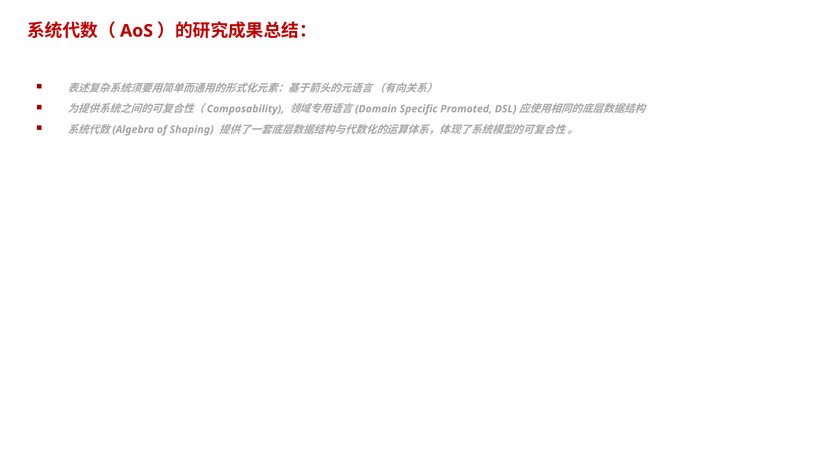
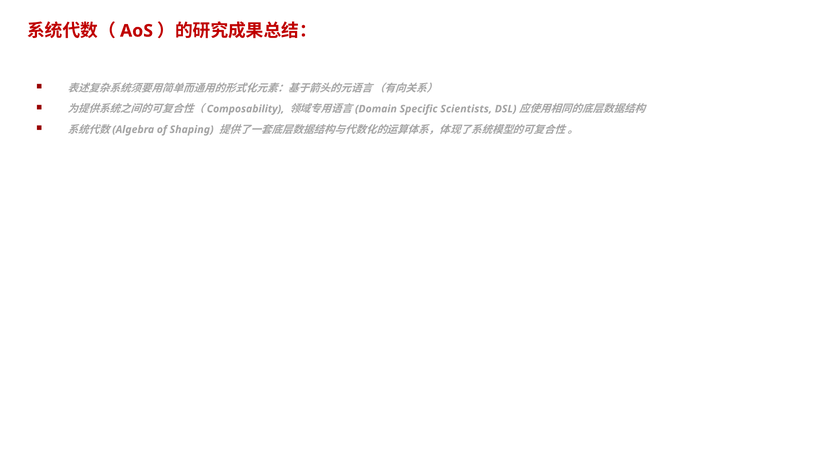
Promoted: Promoted -> Scientists (466, 109)
